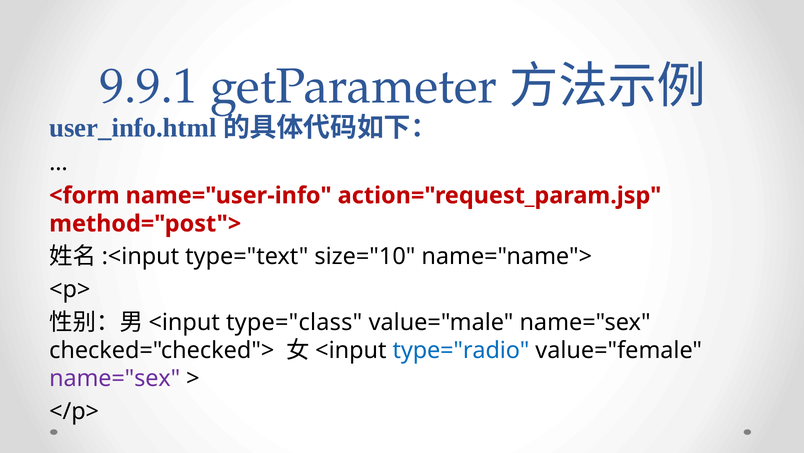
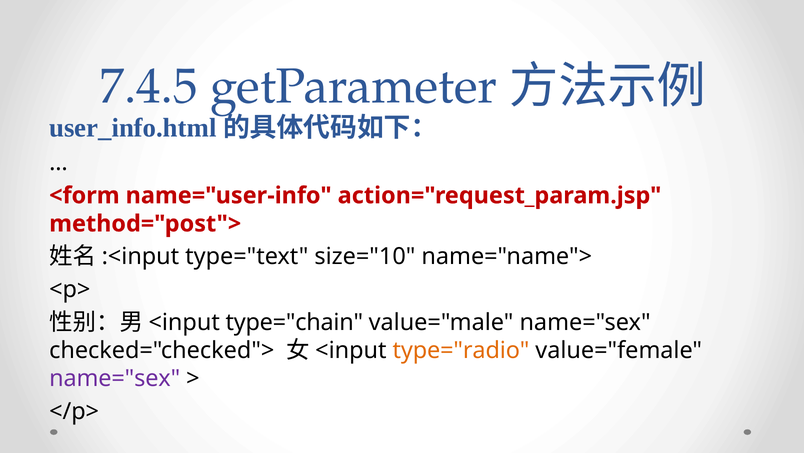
9.9.1: 9.9.1 -> 7.4.5 (149, 86)
type="class: type="class -> type="chain (294, 322)
type="radio colour: blue -> orange (461, 350)
